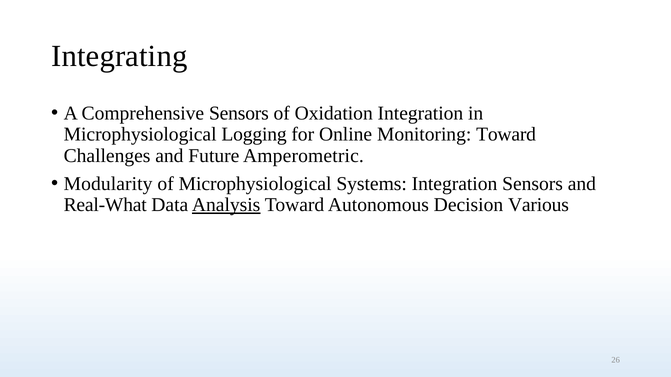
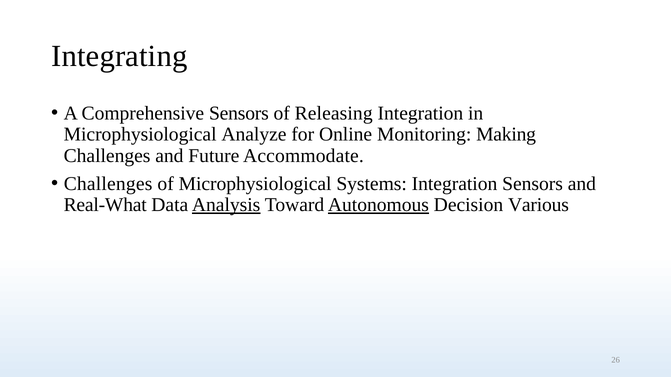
Oxidation: Oxidation -> Releasing (334, 113)
Logging: Logging -> Analyze (254, 135)
Monitoring Toward: Toward -> Making (506, 135)
Amperometric: Amperometric -> Accommodate (303, 156)
Modularity: Modularity -> Challenges (108, 184)
Autonomous underline: none -> present (378, 205)
